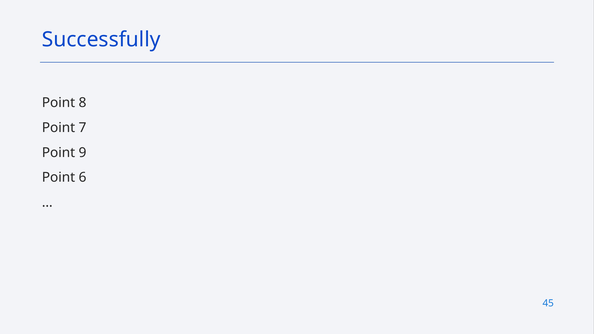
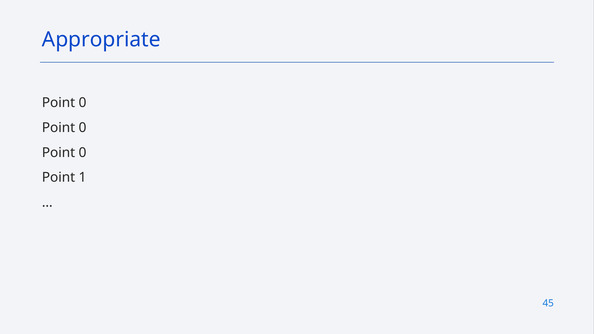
Successfully: Successfully -> Appropriate (101, 40)
8: 8 -> 0 (83, 103)
7: 7 -> 0 (83, 128)
9: 9 -> 0 (83, 153)
6: 6 -> 1 (83, 178)
